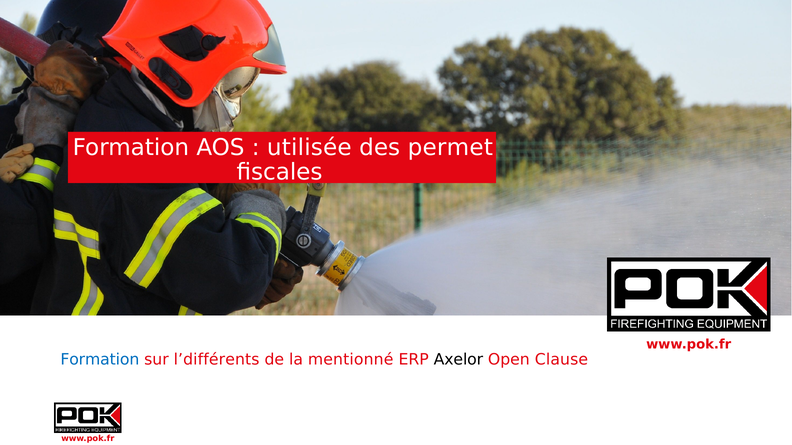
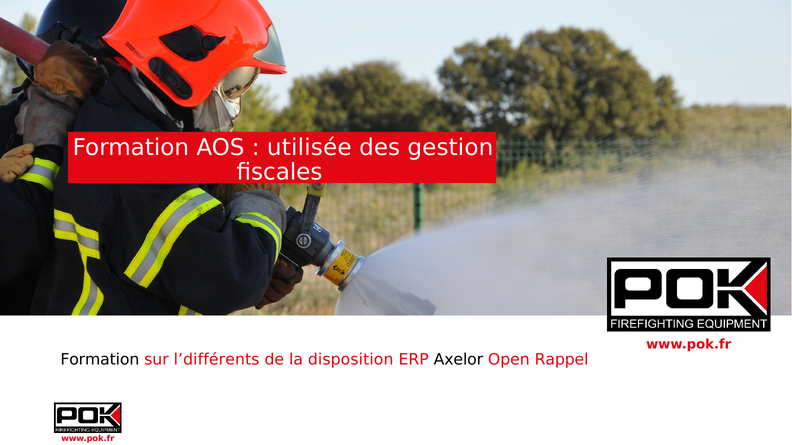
permet: permet -> gestion (450, 148)
Formation colour: blue -> black (100, 360)
mentionné: mentionné -> disposition (351, 360)
Clause: Clause -> Rappel (562, 360)
